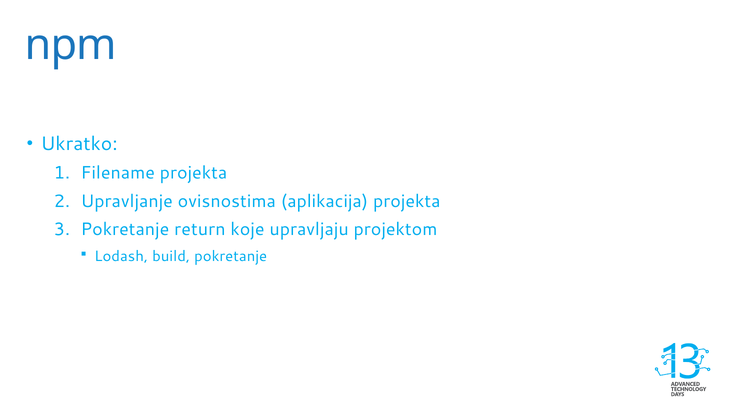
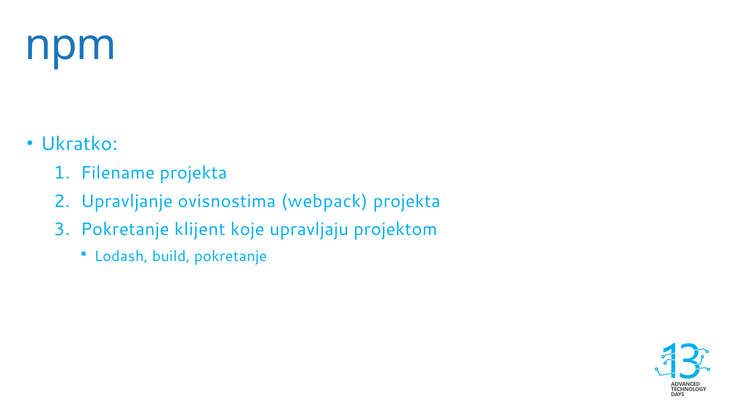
aplikacija: aplikacija -> webpack (324, 201)
return: return -> klijent (200, 229)
